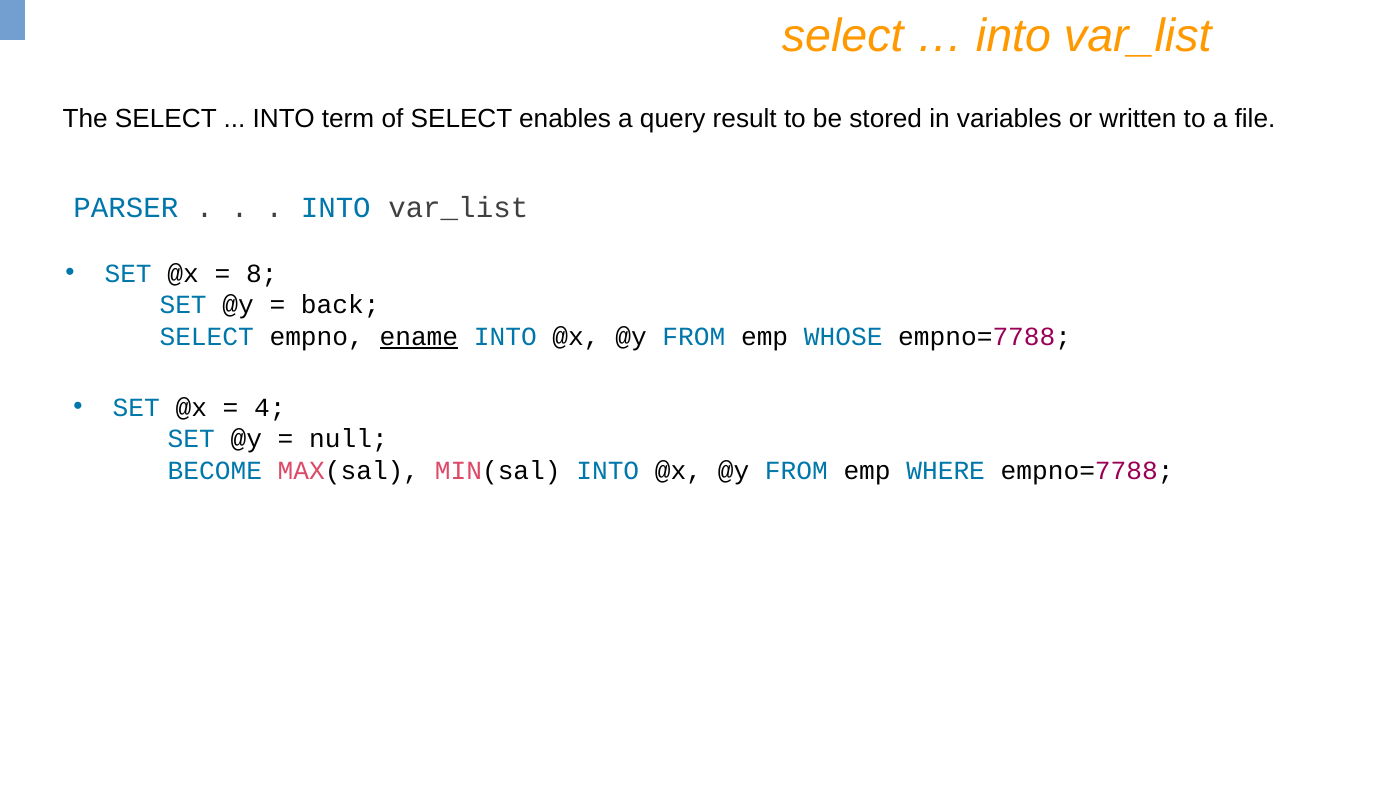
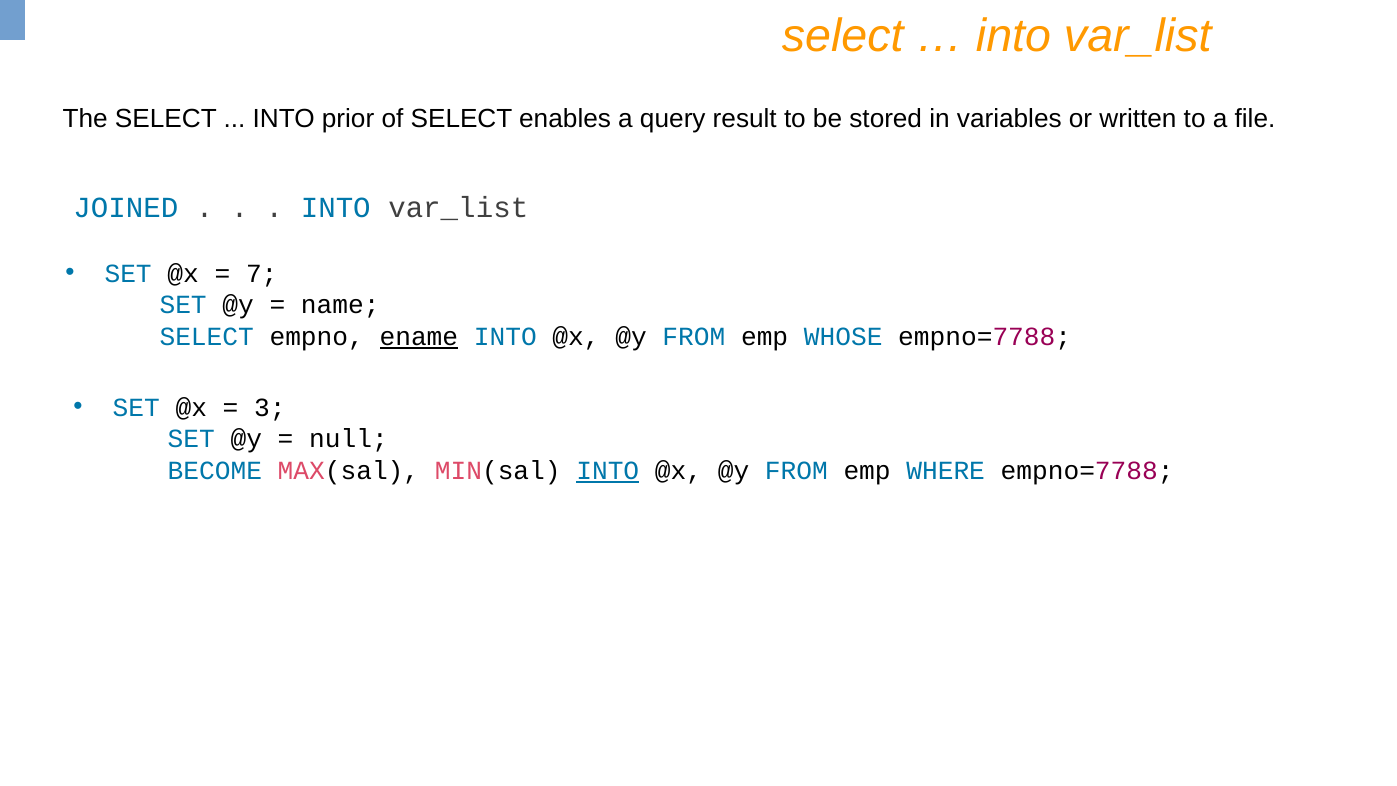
term: term -> prior (348, 119)
PARSER: PARSER -> JOINED (126, 208)
8: 8 -> 7 (262, 274)
back: back -> name (340, 305)
4: 4 -> 3 (270, 408)
INTO underline: none -> present (608, 470)
